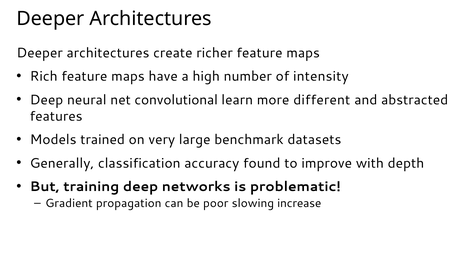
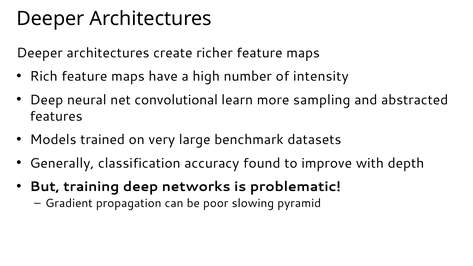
different: different -> sampling (322, 100)
increase: increase -> pyramid (299, 203)
